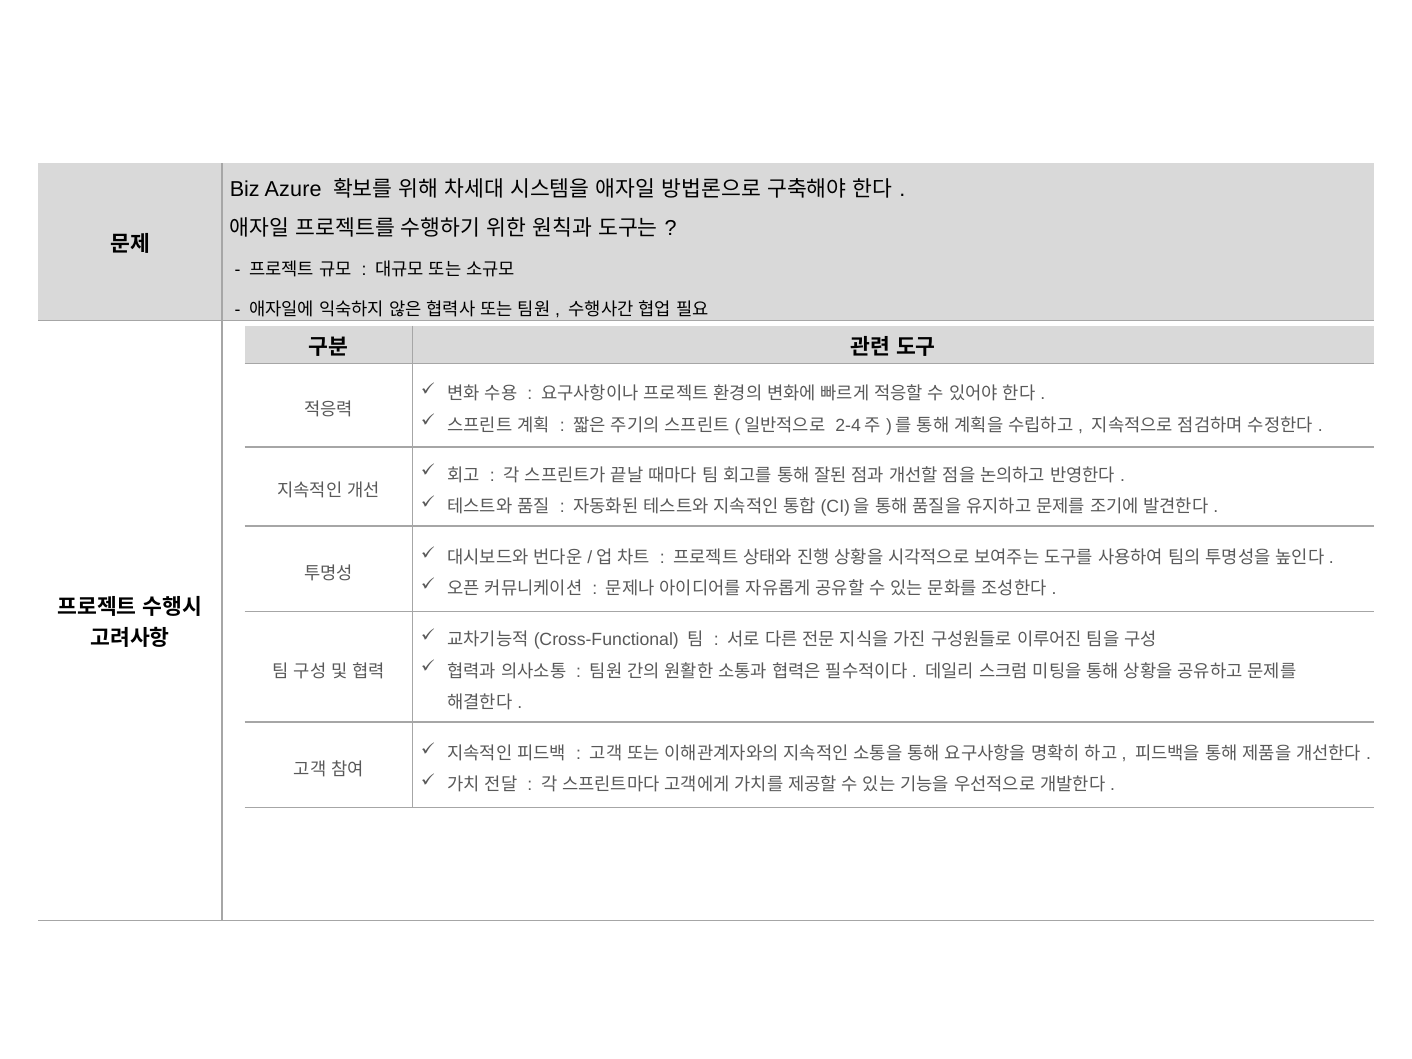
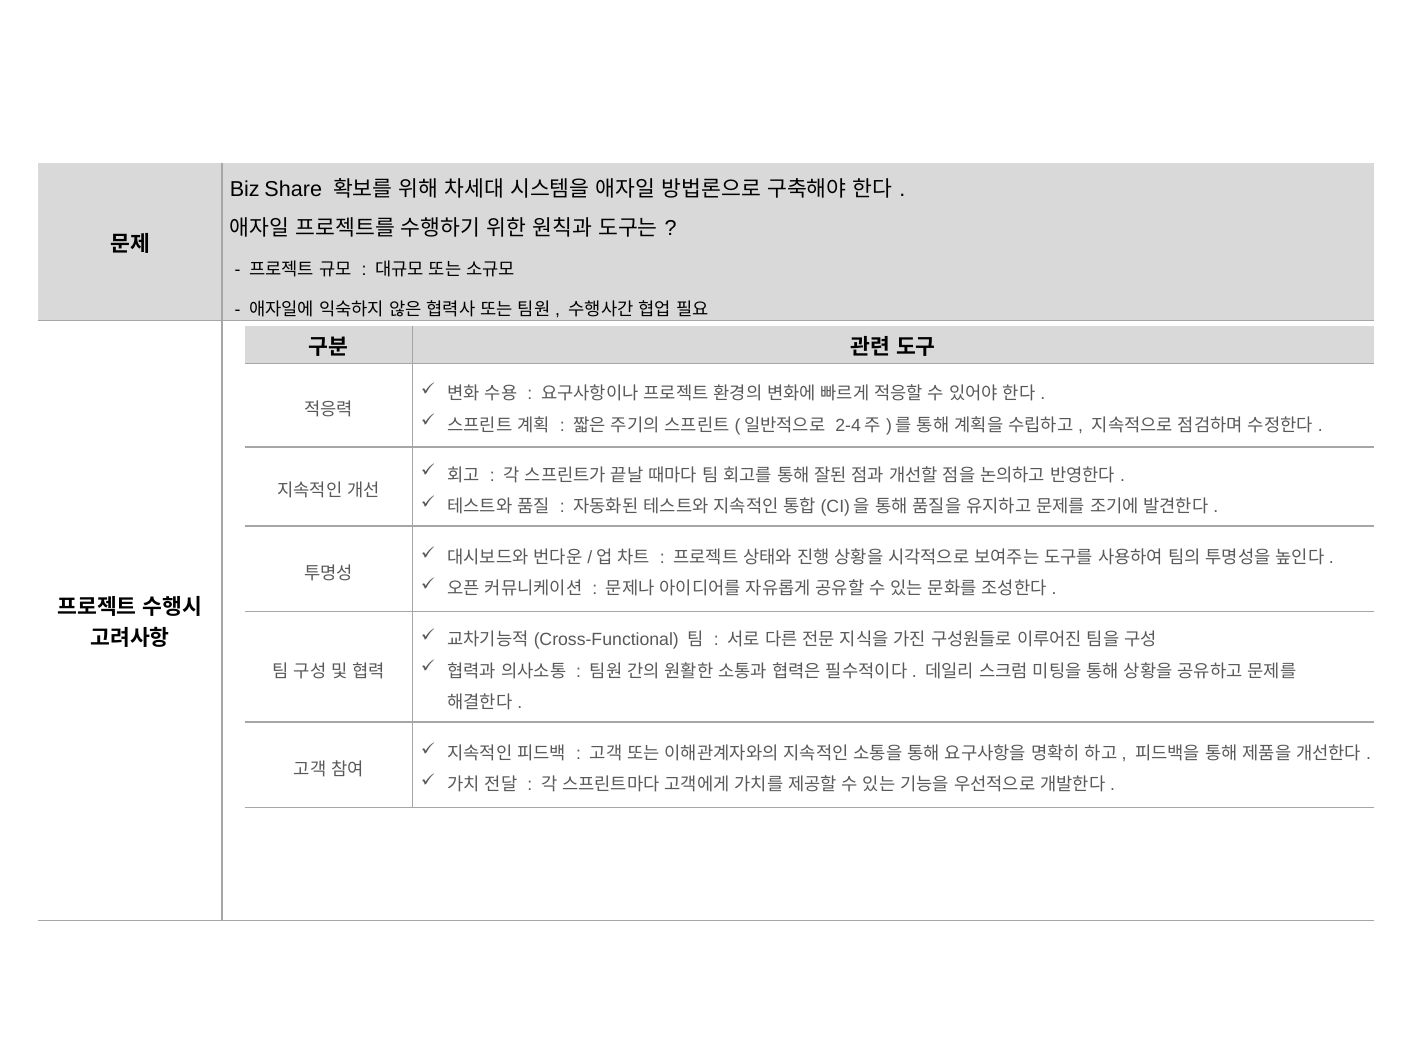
Azure: Azure -> Share (293, 189)
